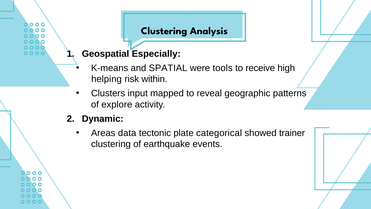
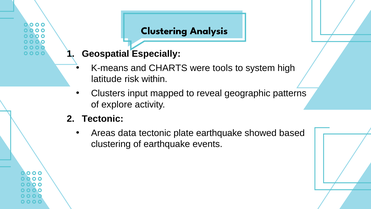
SPATIAL: SPATIAL -> CHARTS (168, 68)
receive: receive -> system (260, 68)
helping: helping -> latitude (107, 79)
Dynamic: Dynamic -> Tectonic (103, 119)
plate categorical: categorical -> earthquake (219, 133)
trainer: trainer -> based (292, 133)
